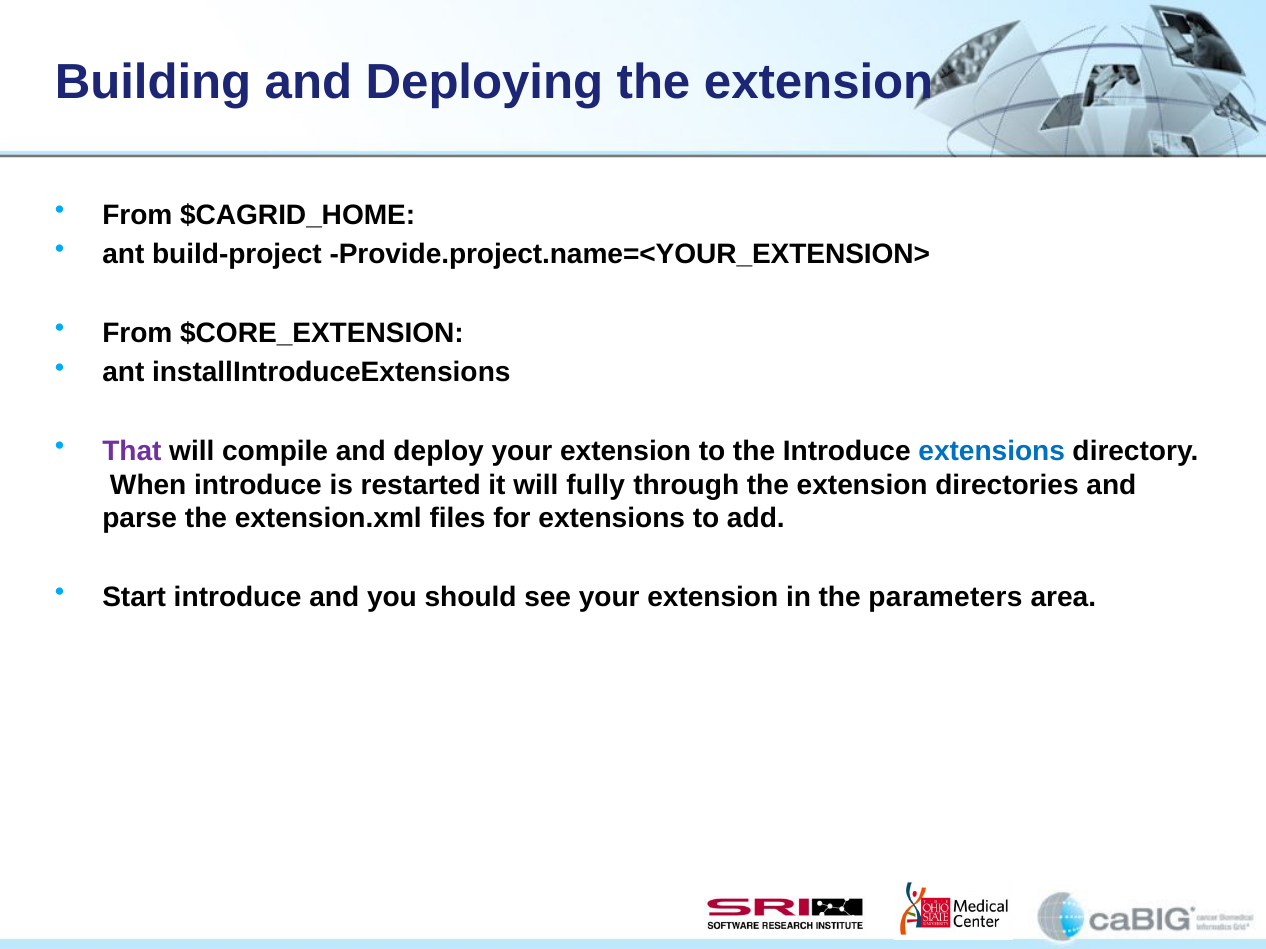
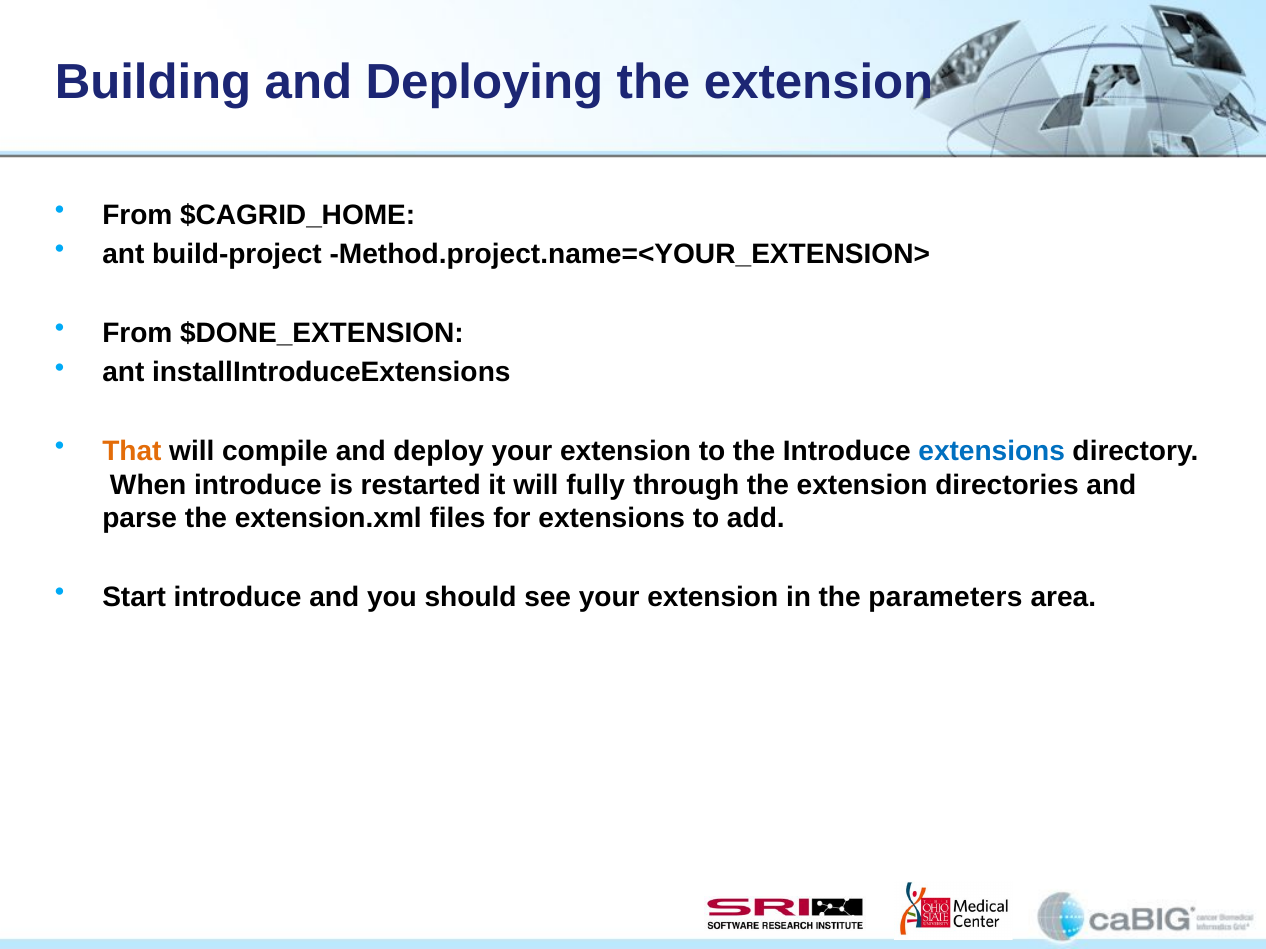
Provide.project.name=<YOUR_EXTENSION>: Provide.project.name=<YOUR_EXTENSION> -> Method.project.name=<YOUR_EXTENSION> (630, 254)
$CORE_EXTENSION: $CORE_EXTENSION -> $DONE_EXTENSION (322, 333)
That colour: purple -> orange (132, 451)
